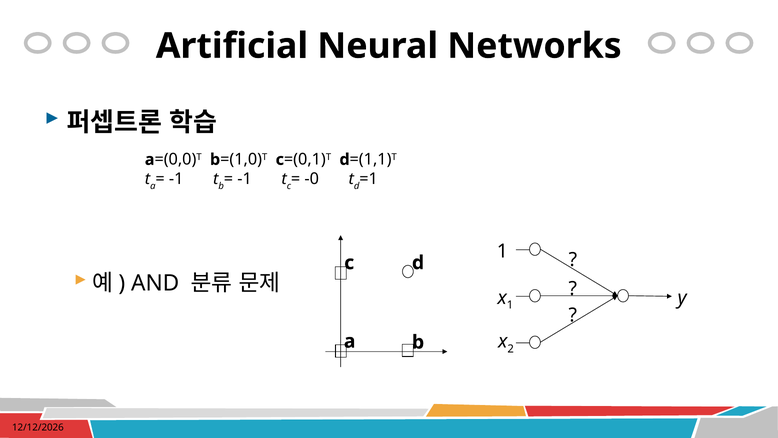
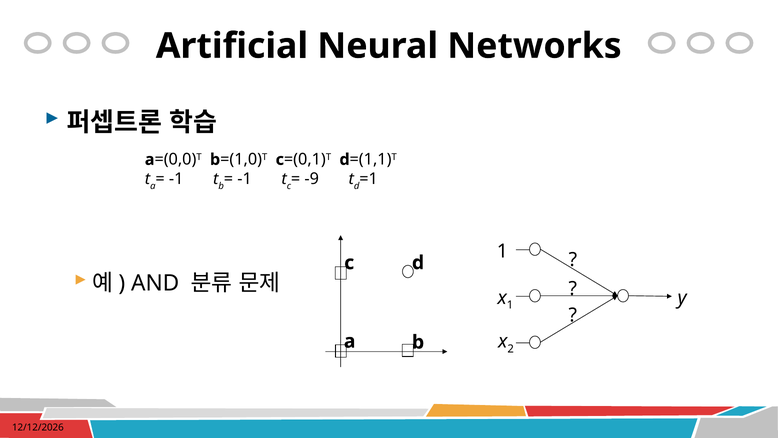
-0: -0 -> -9 (312, 179)
